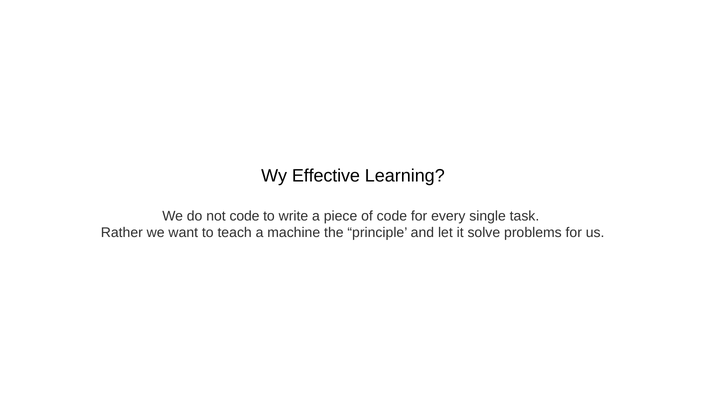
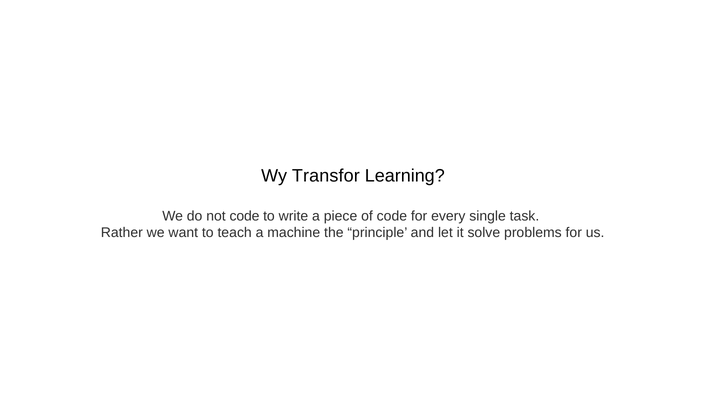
Effective: Effective -> Transfor (326, 176)
